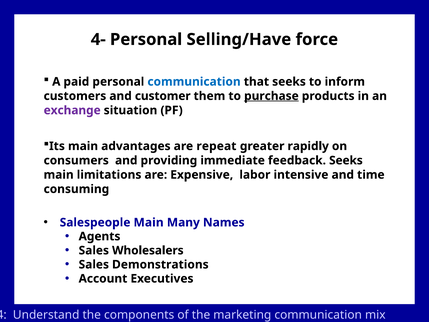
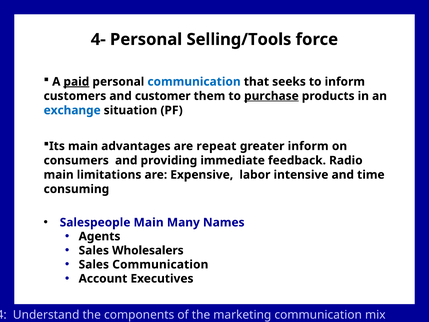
Selling/Have: Selling/Have -> Selling/Tools (239, 39)
paid underline: none -> present (76, 82)
exchange colour: purple -> blue (72, 110)
greater rapidly: rapidly -> inform (308, 146)
feedback Seeks: Seeks -> Radio (346, 160)
Sales Demonstrations: Demonstrations -> Communication (160, 264)
